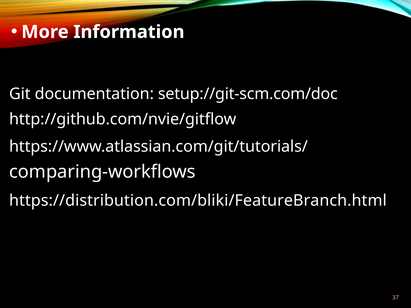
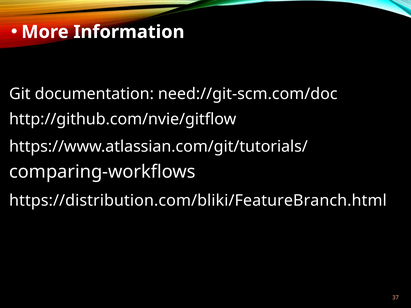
setup://git-scm.com/doc: setup://git-scm.com/doc -> need://git-scm.com/doc (248, 94)
